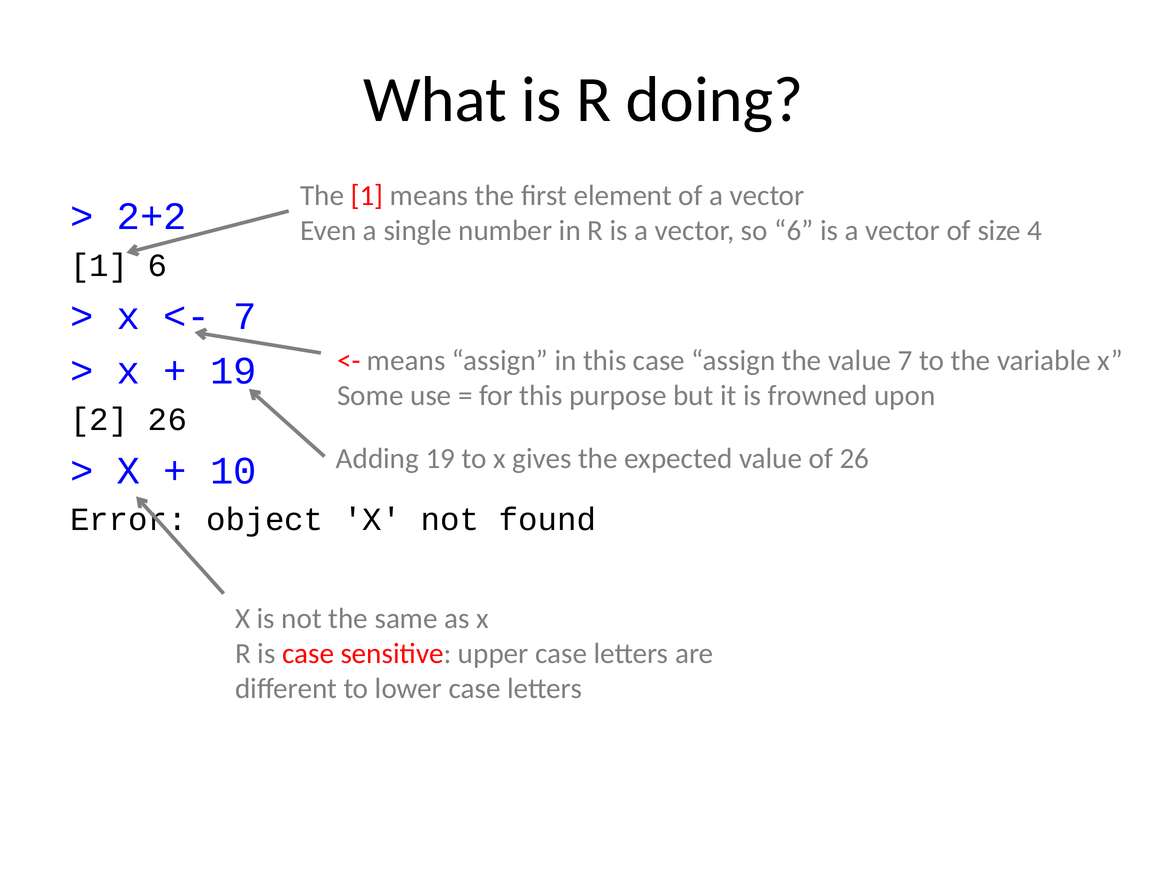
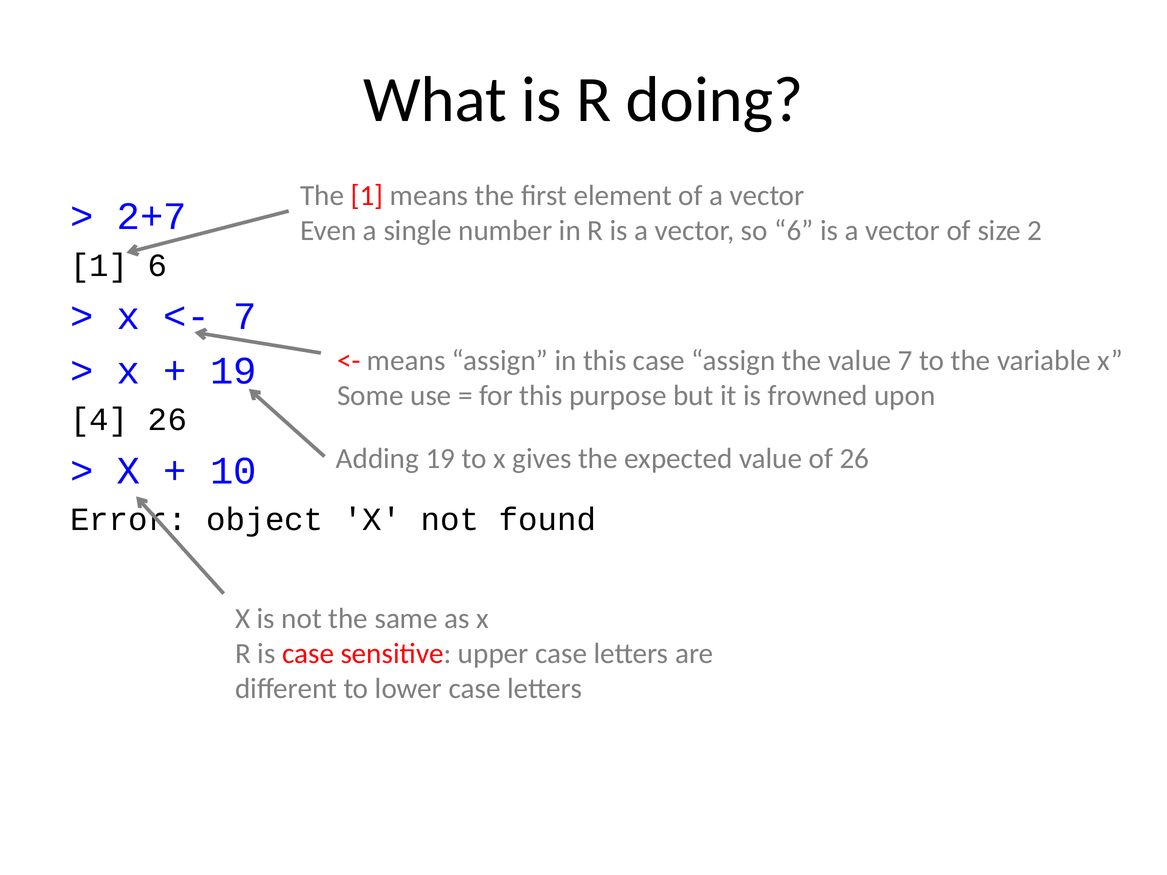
2+2: 2+2 -> 2+7 (152, 217)
4: 4 -> 2 (1035, 231)
2: 2 -> 4 (99, 420)
